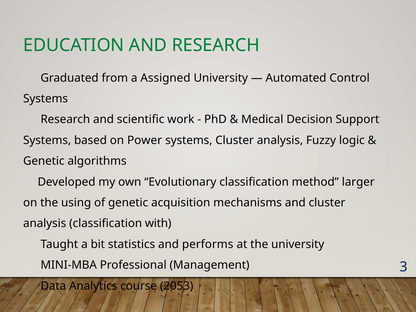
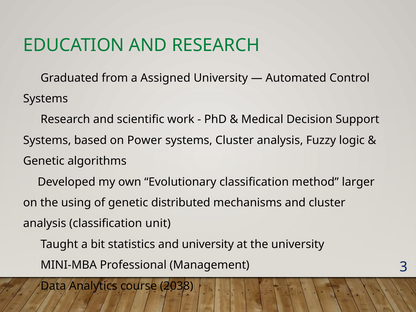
acquisition: acquisition -> distributed (181, 203)
with: with -> unit (158, 223)
and performs: performs -> university (208, 244)
2053: 2053 -> 2038 (177, 286)
